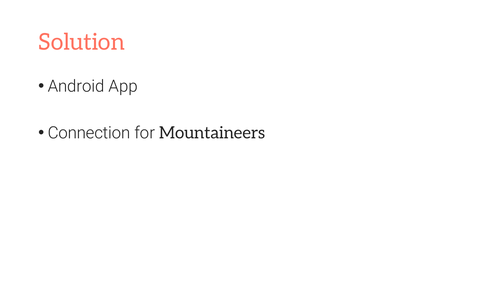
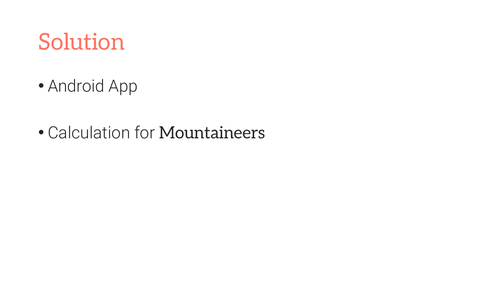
Connection: Connection -> Calculation (89, 133)
